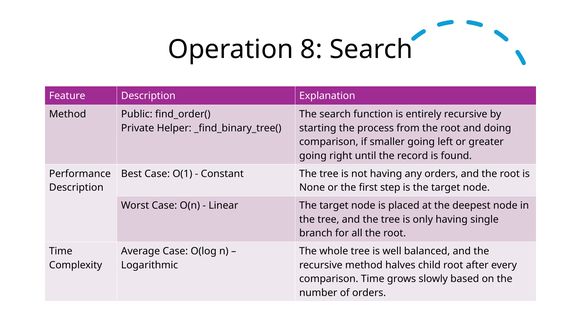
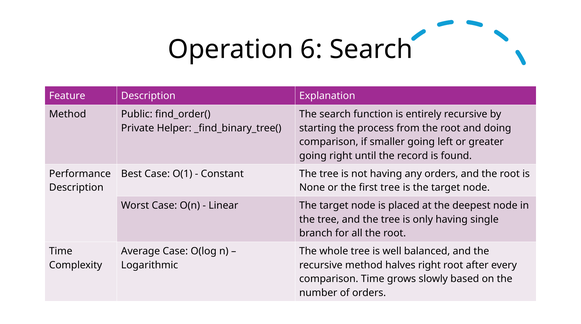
8: 8 -> 6 (311, 50)
first step: step -> tree (390, 188)
halves child: child -> right (429, 265)
